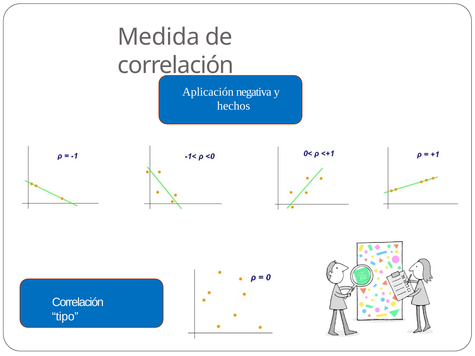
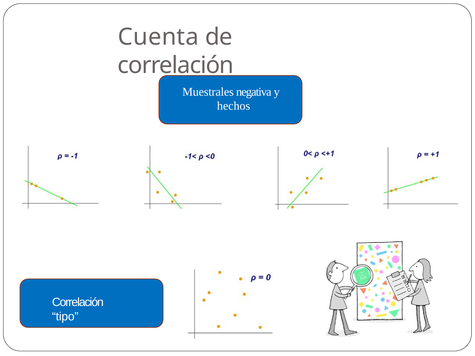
Medida: Medida -> Cuenta (158, 37)
Aplicación: Aplicación -> Muestrales (208, 92)
